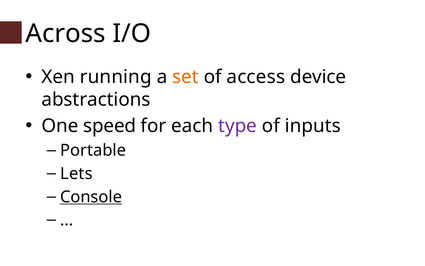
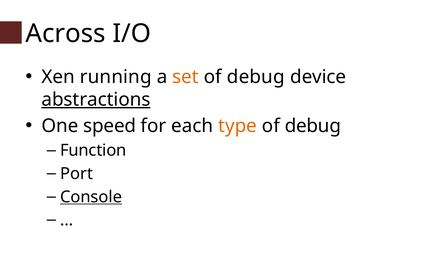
access: access -> debug (256, 77)
abstractions underline: none -> present (96, 99)
type colour: purple -> orange (238, 126)
inputs: inputs -> debug (313, 126)
Portable: Portable -> Function (93, 150)
Lets: Lets -> Port (77, 173)
